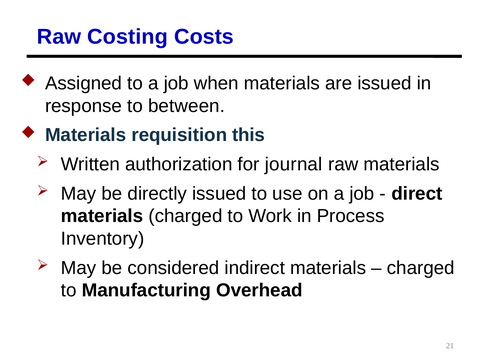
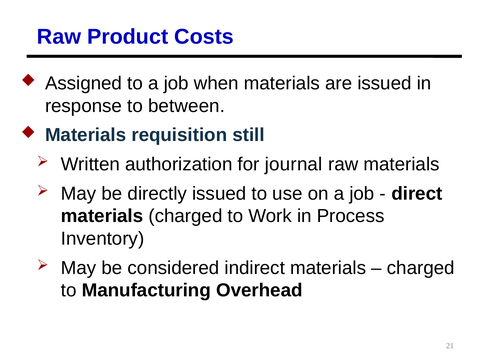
Costing: Costing -> Product (128, 37)
this: this -> still (248, 135)
